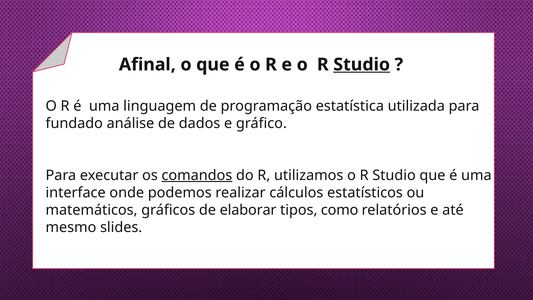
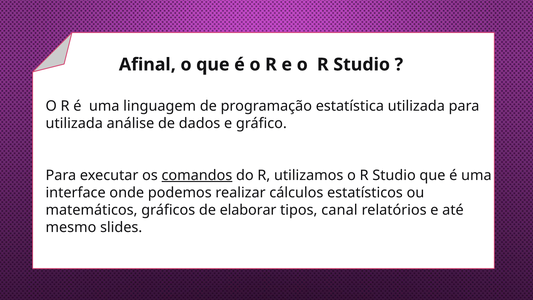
Studio underline: present -> none (362, 65)
fundado: fundado -> utilizada (74, 123)
como: como -> canal (339, 210)
